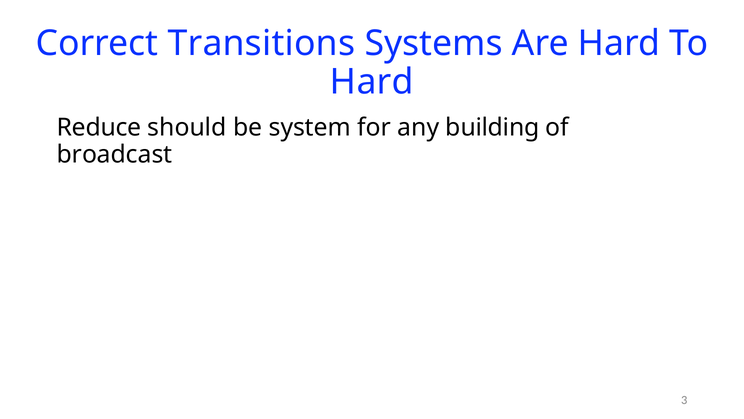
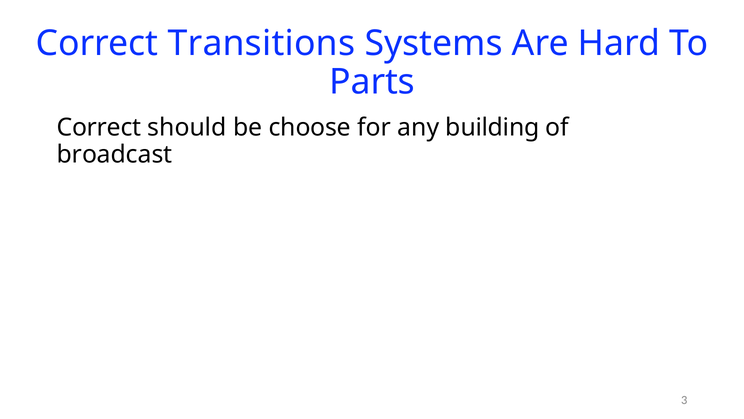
Hard: Hard -> Parts (372, 82)
Reduce: Reduce -> Correct (99, 127)
system: system -> choose (310, 127)
